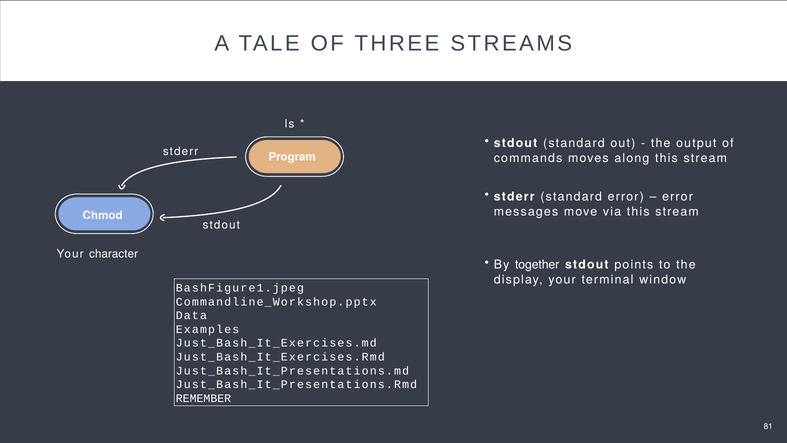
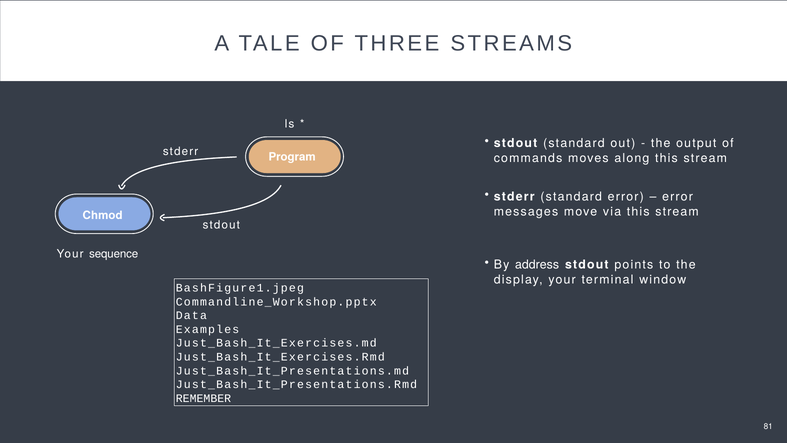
character: character -> sequence (114, 254)
together: together -> address (537, 265)
